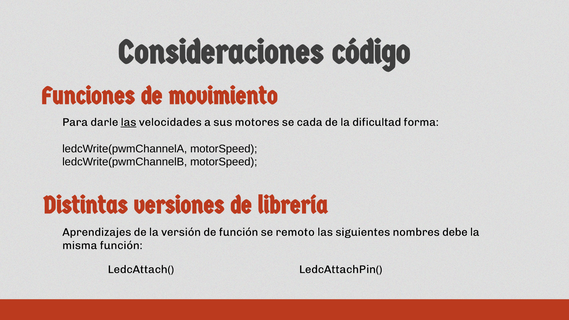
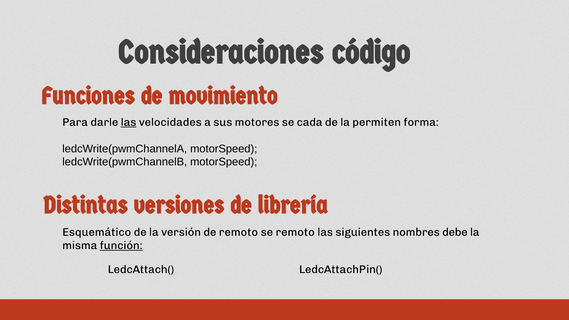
dificultad: dificultad -> permiten (377, 122)
Aprendizajes: Aprendizajes -> Esquemático (97, 232)
de función: función -> remoto (238, 232)
función underline: none -> present (121, 245)
